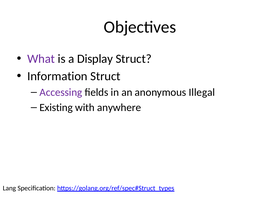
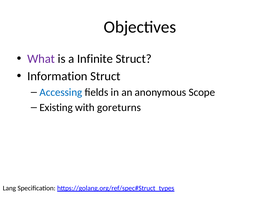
Display: Display -> Infinite (95, 59)
Accessing colour: purple -> blue (61, 92)
Illegal: Illegal -> Scope (202, 92)
anywhere: anywhere -> goreturns (119, 107)
